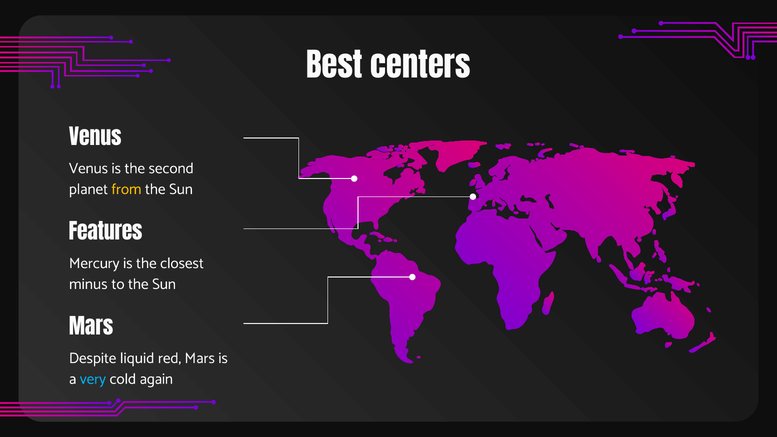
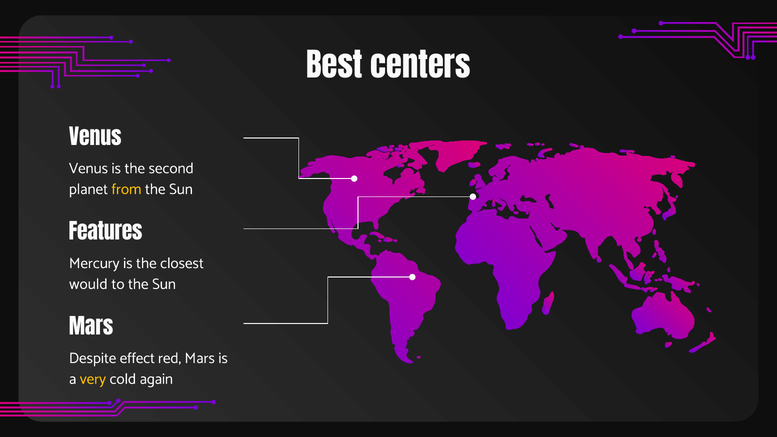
minus: minus -> would (88, 284)
liquid: liquid -> effect (137, 358)
very colour: light blue -> yellow (93, 379)
